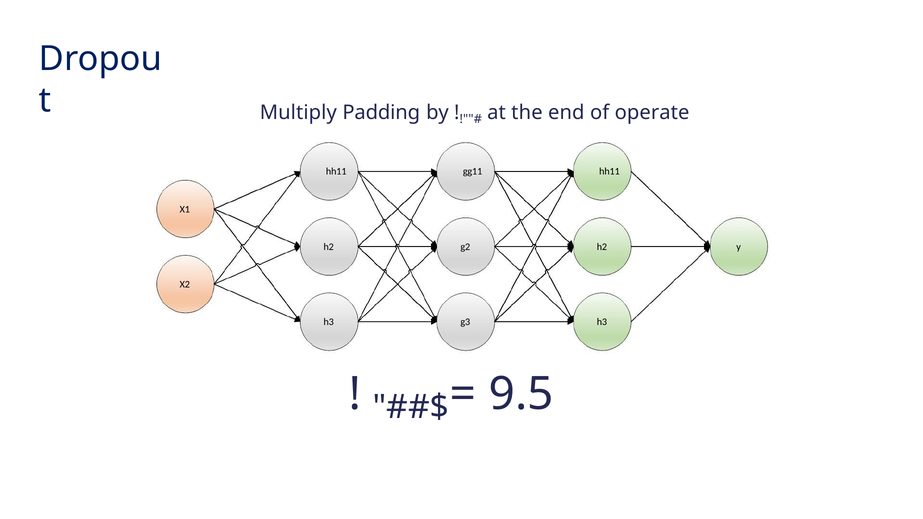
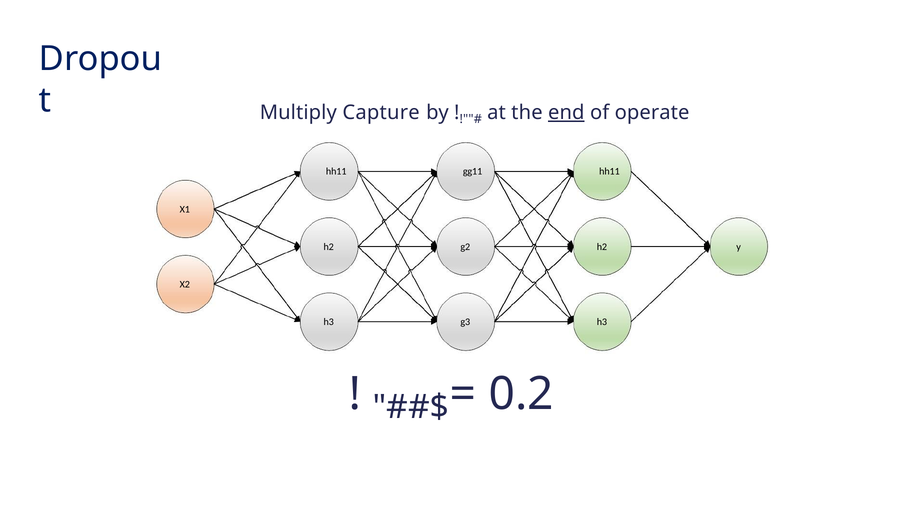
Padding: Padding -> Capture (381, 113)
end underline: none -> present (566, 113)
9.5: 9.5 -> 0.2 (521, 394)
